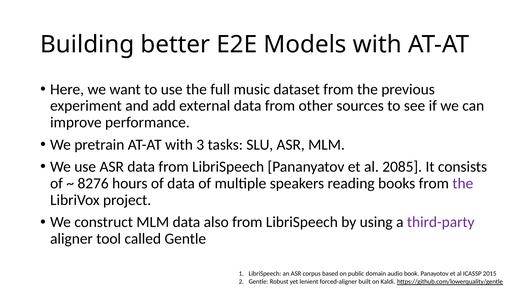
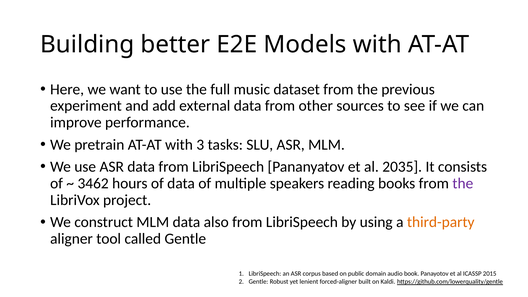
2085: 2085 -> 2035 (402, 167)
8276: 8276 -> 3462 (93, 183)
third-party colour: purple -> orange (441, 222)
